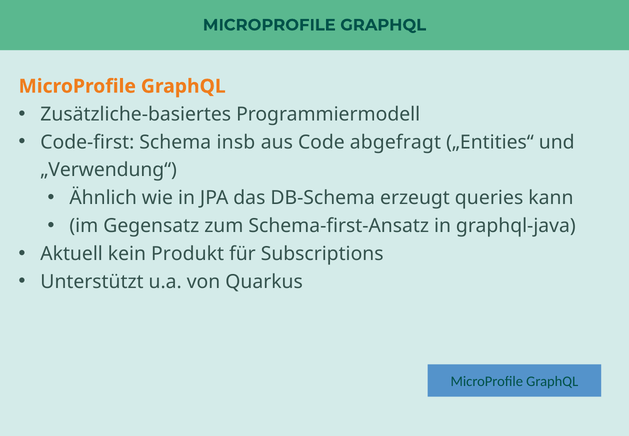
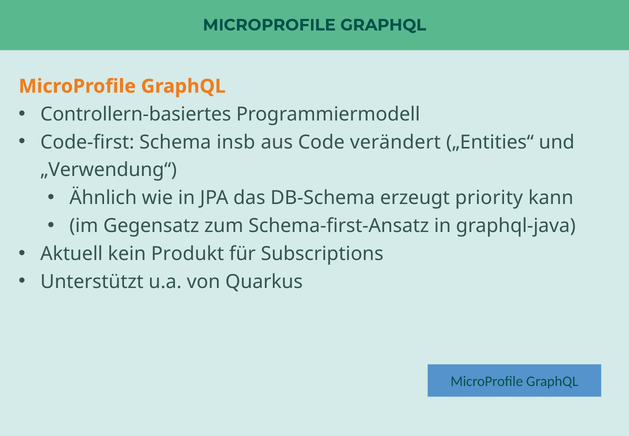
Zusätzliche-basiertes: Zusätzliche-basiertes -> Controllern-basiertes (136, 114)
abgefragt: abgefragt -> verändert (395, 142)
queries: queries -> priority (489, 198)
